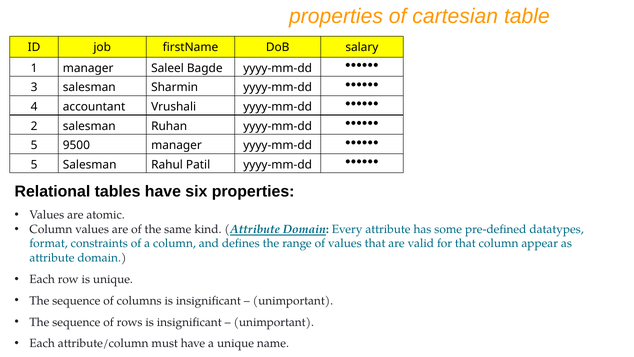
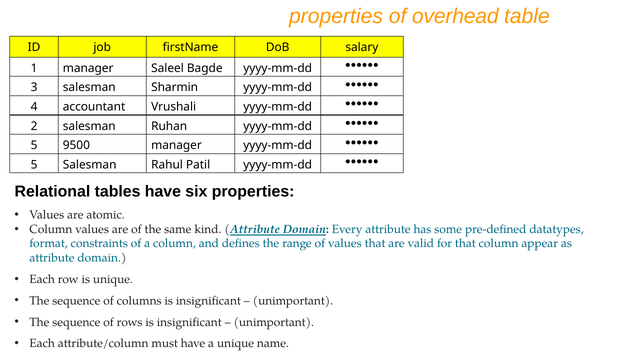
cartesian: cartesian -> overhead (455, 17)
